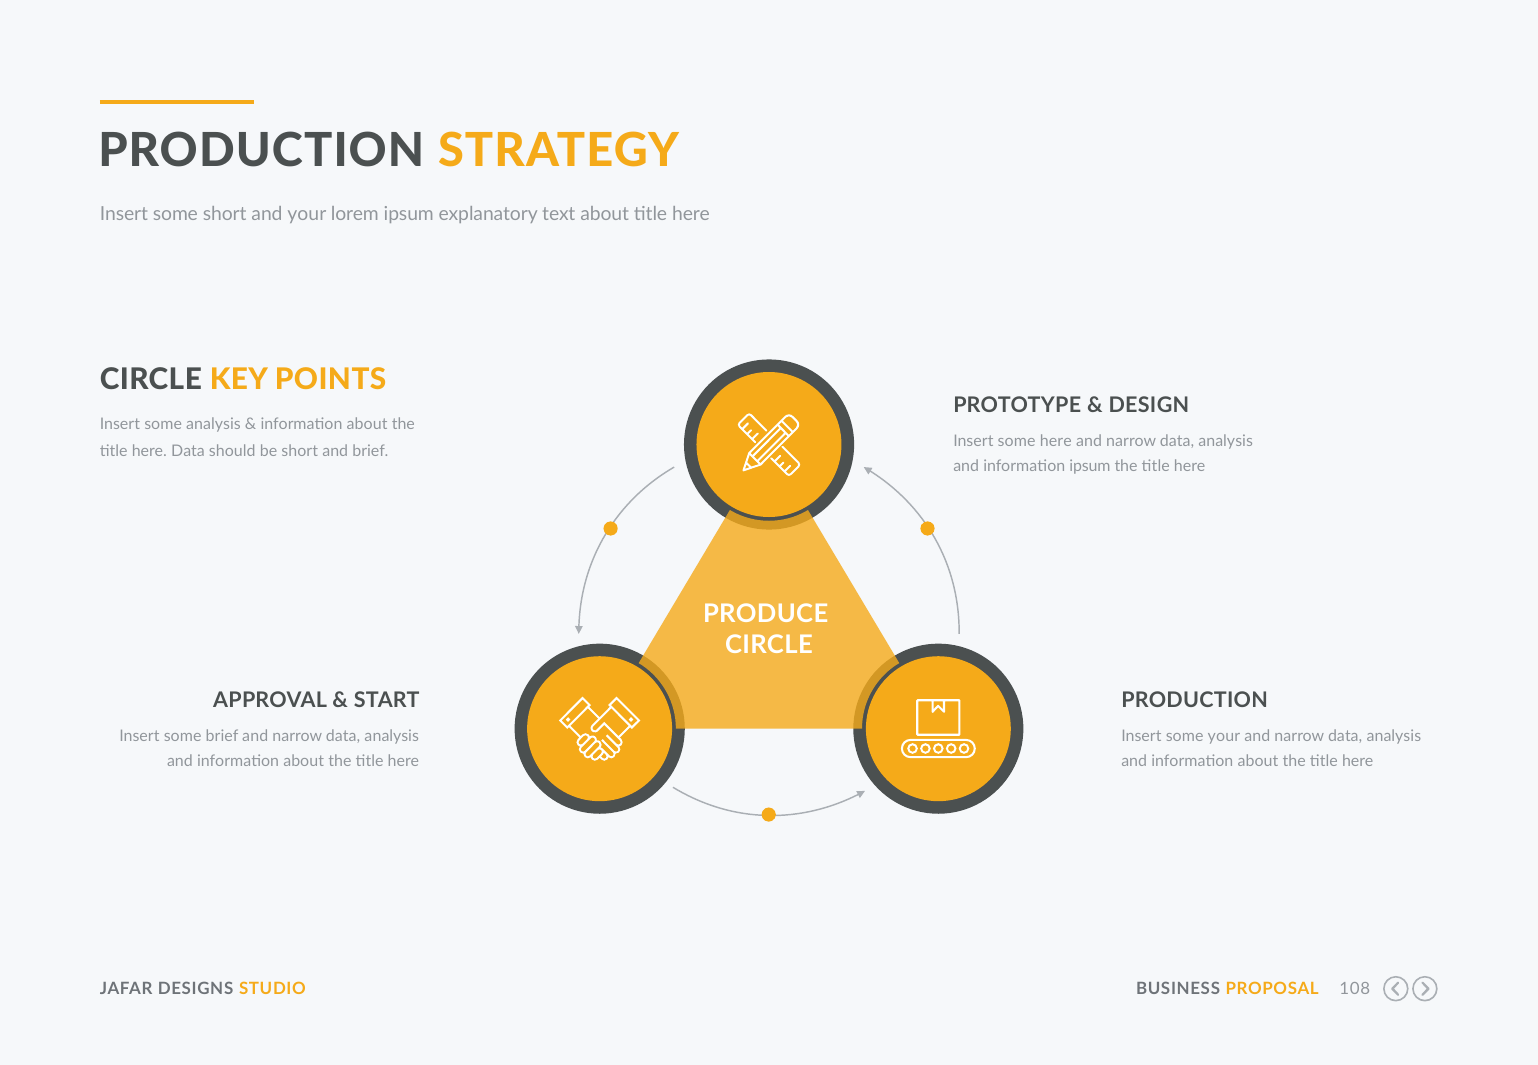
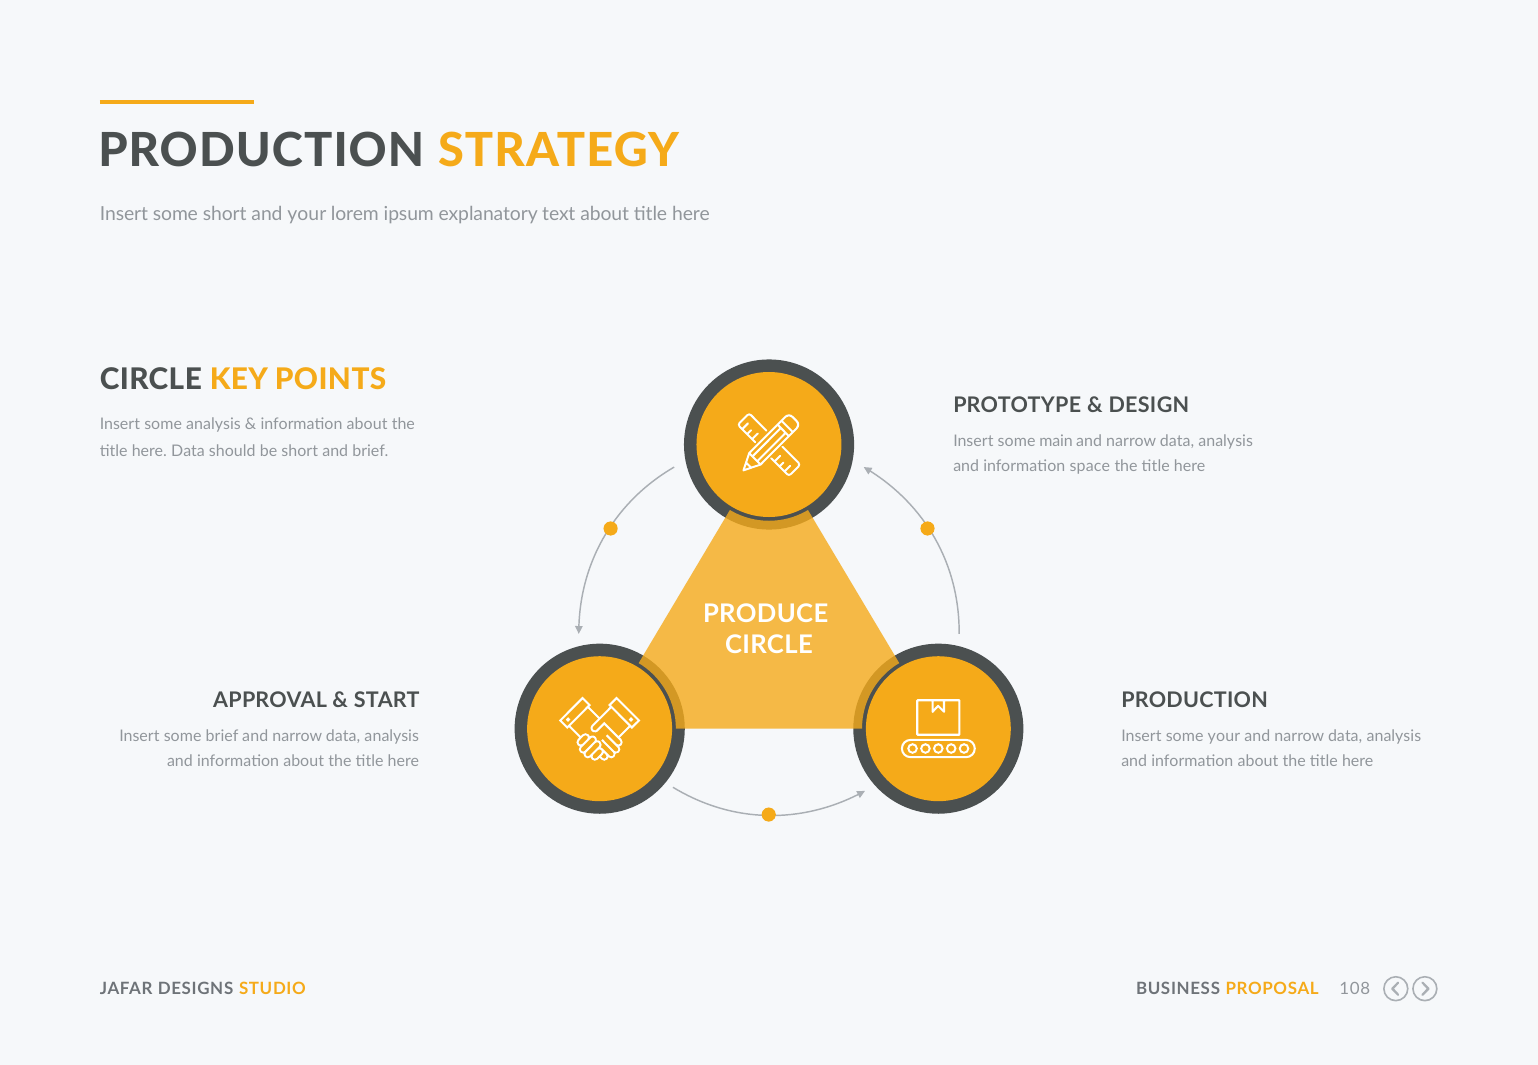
some here: here -> main (1056, 441)
information ipsum: ipsum -> space (1090, 466)
